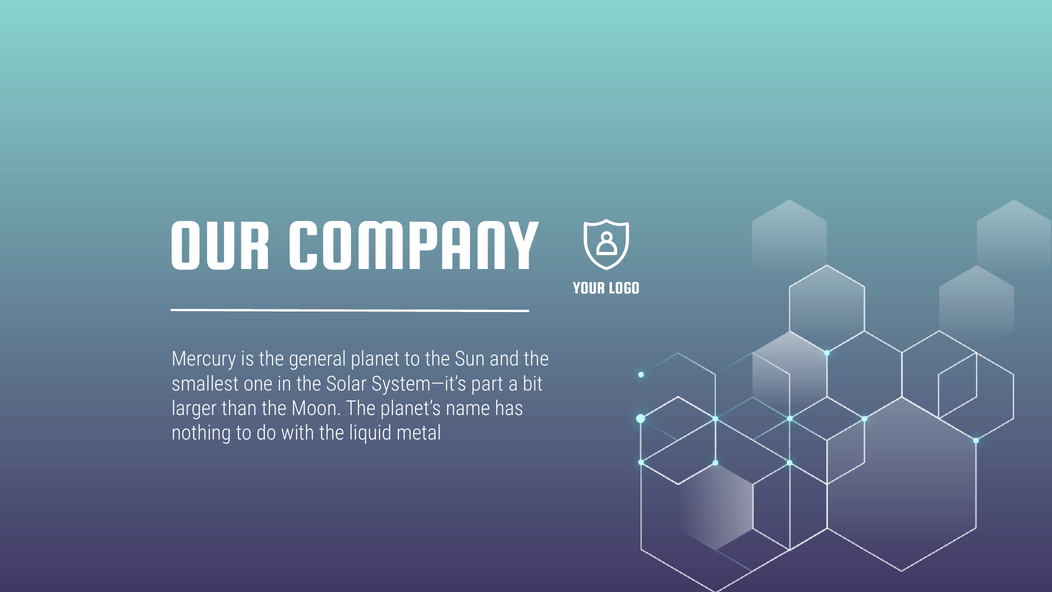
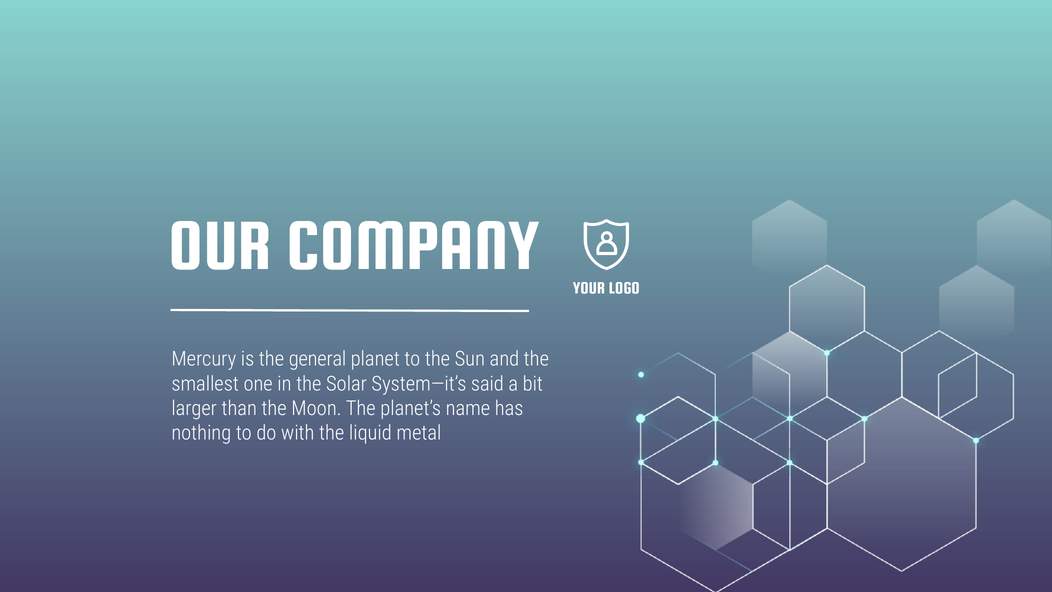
part: part -> said (487, 384)
